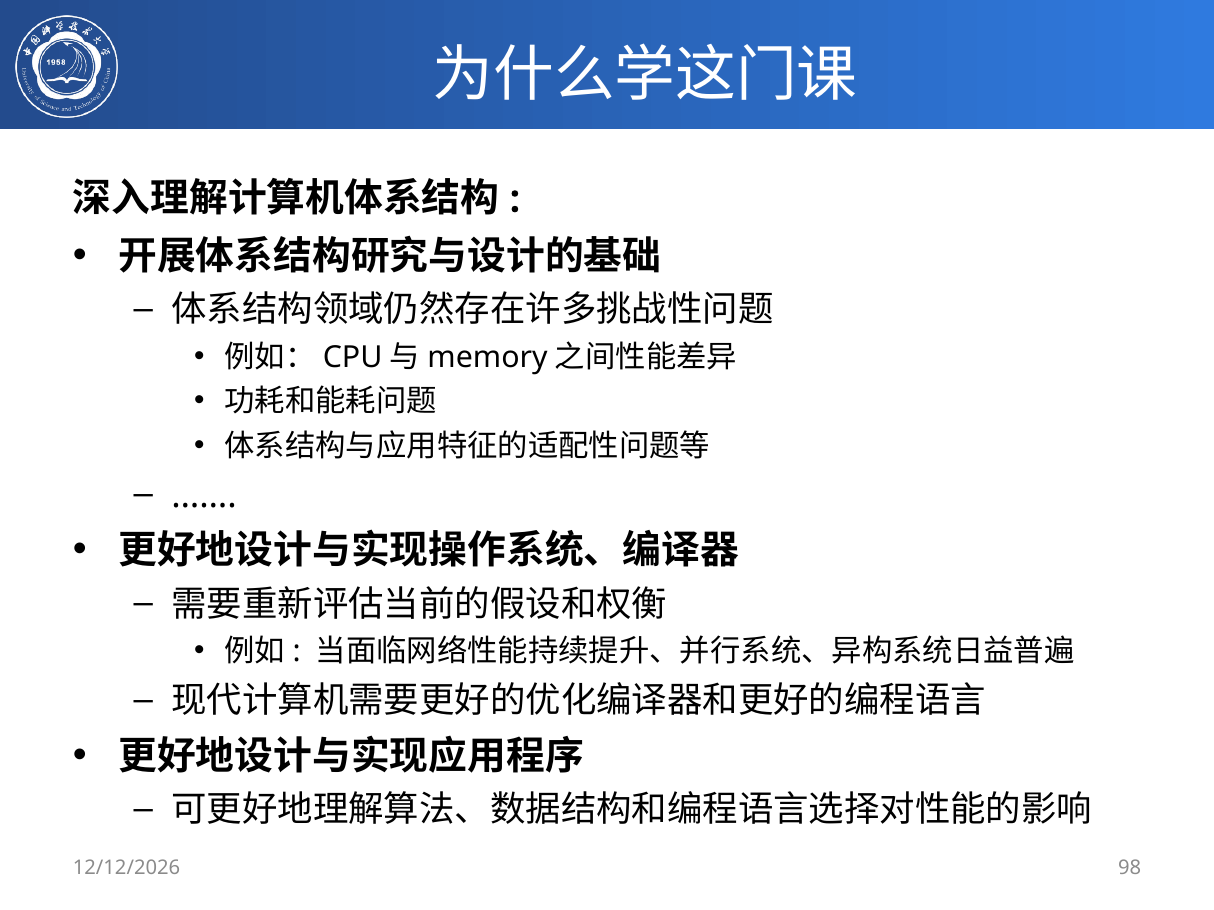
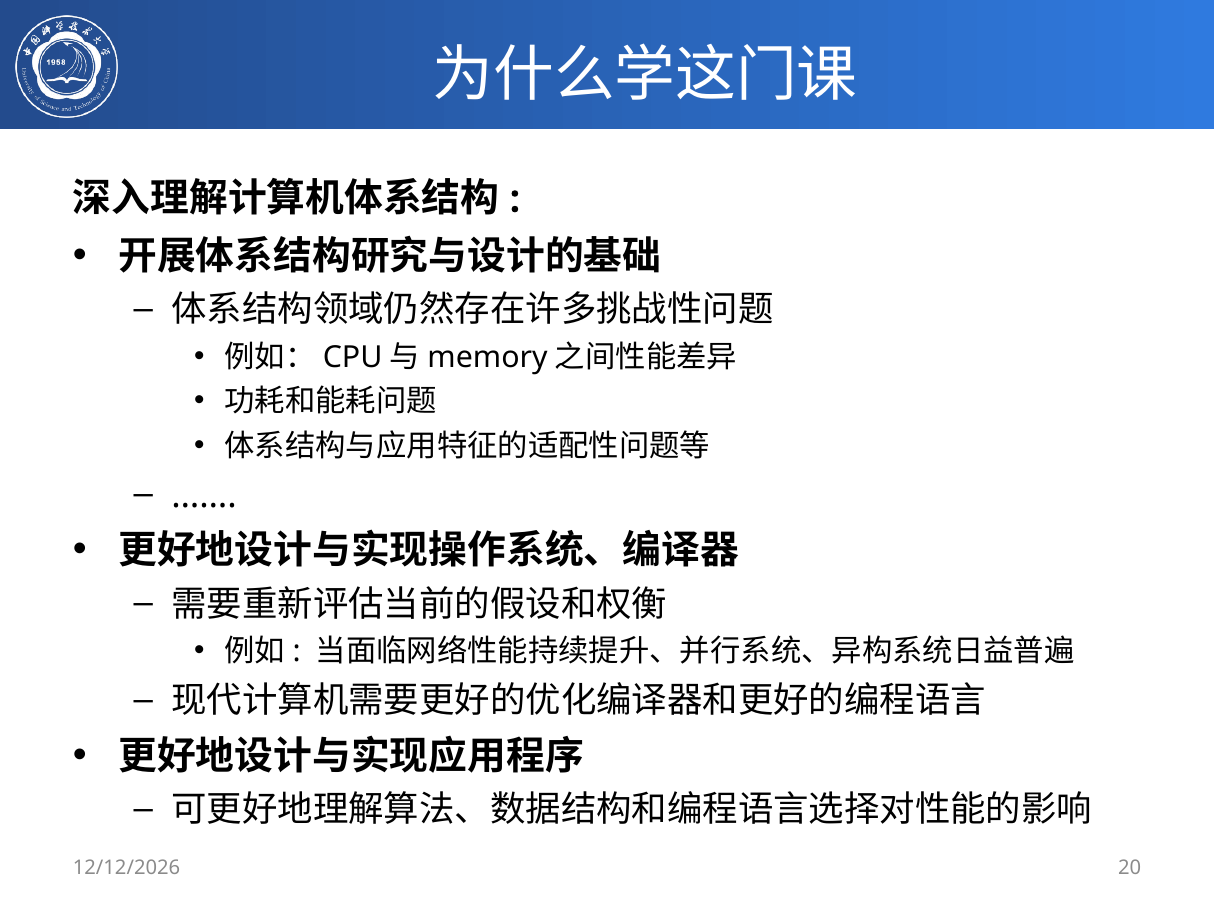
98: 98 -> 20 (1130, 868)
